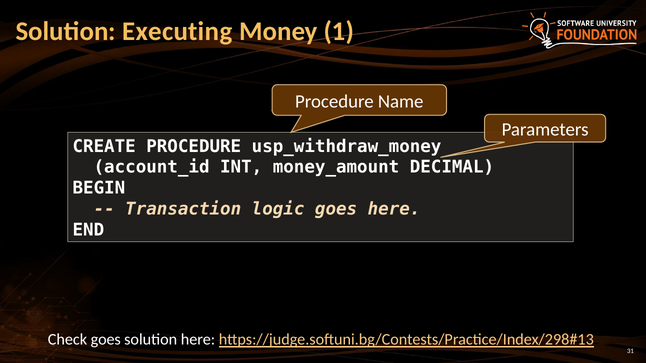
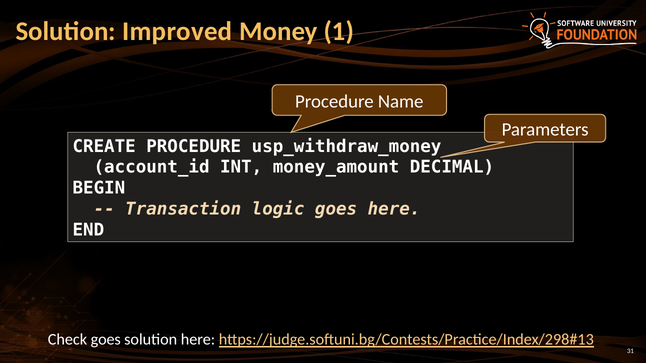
Executing: Executing -> Improved (177, 31)
